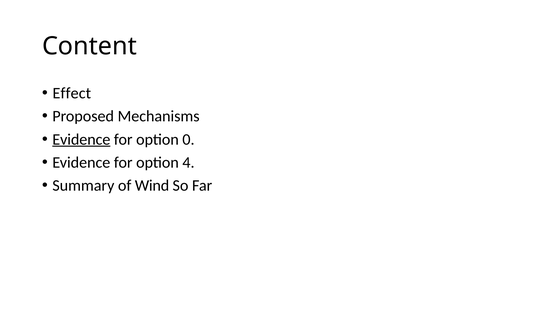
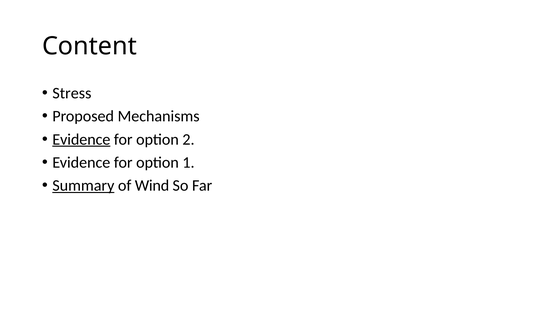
Effect: Effect -> Stress (72, 93)
0: 0 -> 2 (188, 139)
4: 4 -> 1 (188, 162)
Summary underline: none -> present (83, 186)
